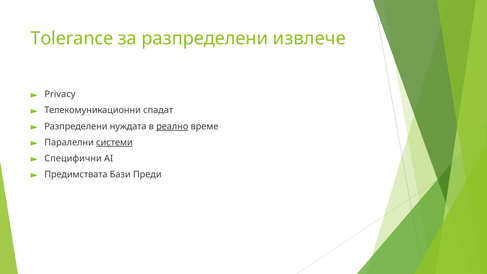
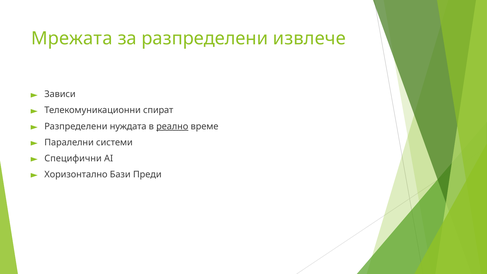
Tolerance: Tolerance -> Мрежата (72, 38)
Privacy: Privacy -> Зависи (60, 94)
спадат: спадат -> спират (158, 110)
системи underline: present -> none (114, 142)
Предимствата: Предимствата -> Хоризонтално (76, 174)
